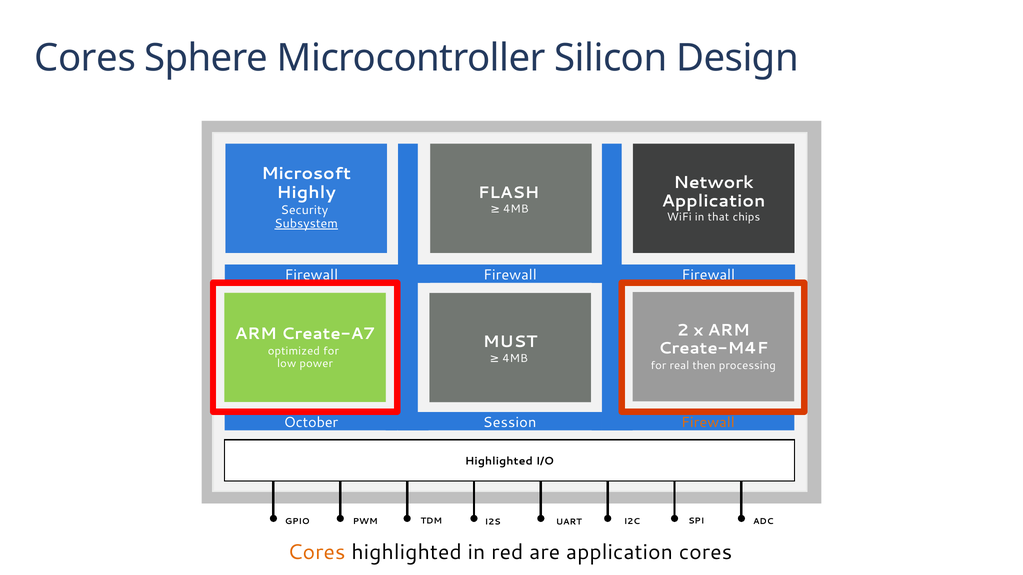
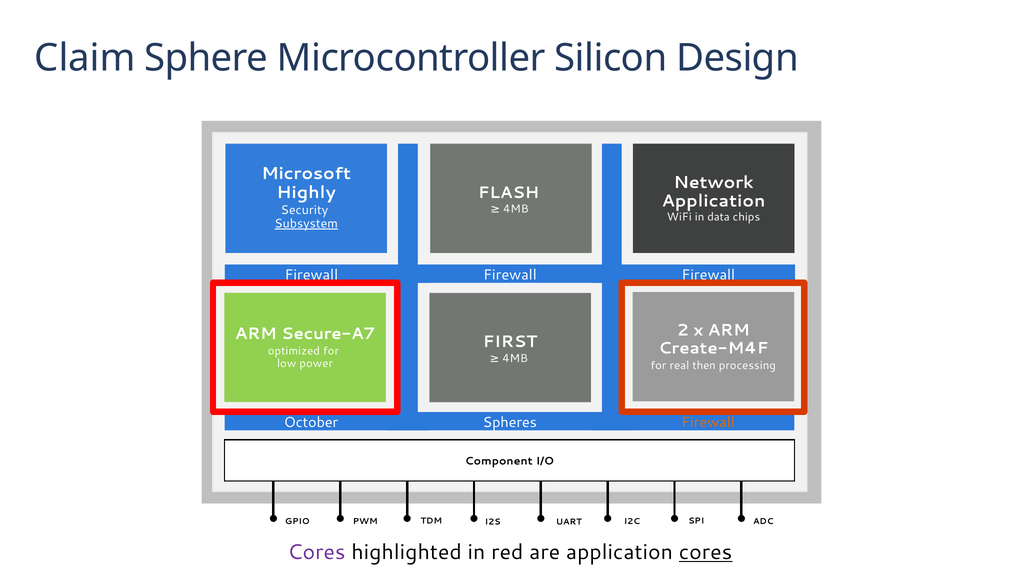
Cores: Cores -> Claim (85, 58)
that: that -> data (719, 217)
Create-A7: Create-A7 -> Secure-A7 (328, 334)
MUST: MUST -> FIRST (510, 342)
Session: Session -> Spheres (510, 423)
Highlighted: Highlighted -> Component (499, 461)
Cores colour: orange -> purple (316, 553)
cores underline: none -> present (706, 553)
